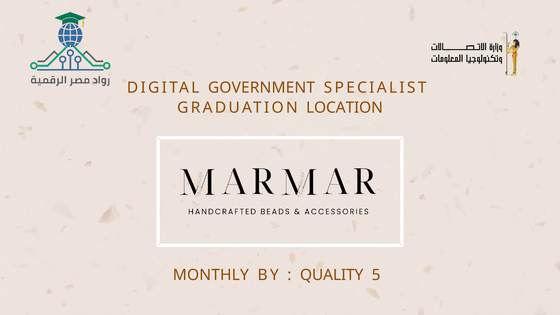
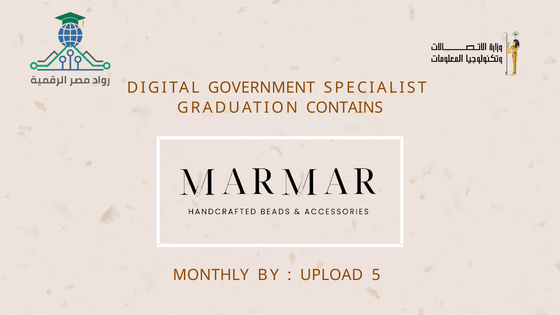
LOCATION: LOCATION -> CONTAINS (345, 108)
QUALITY: QUALITY -> UPLOAD (332, 275)
